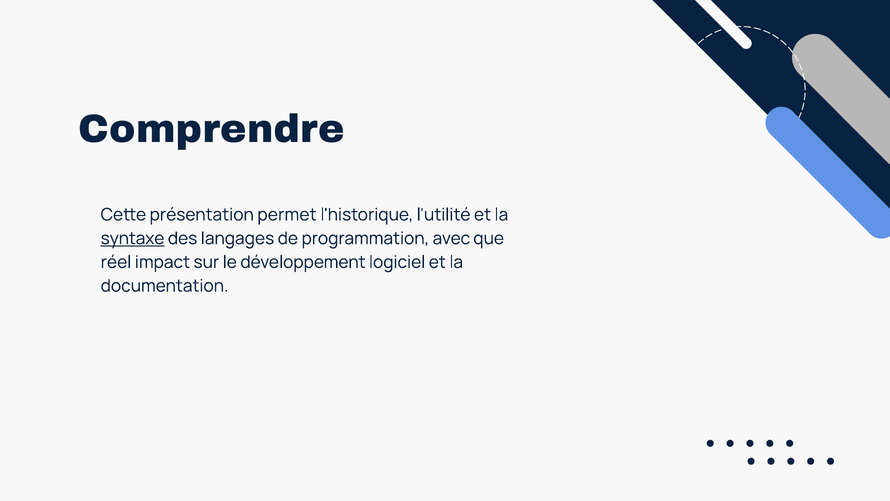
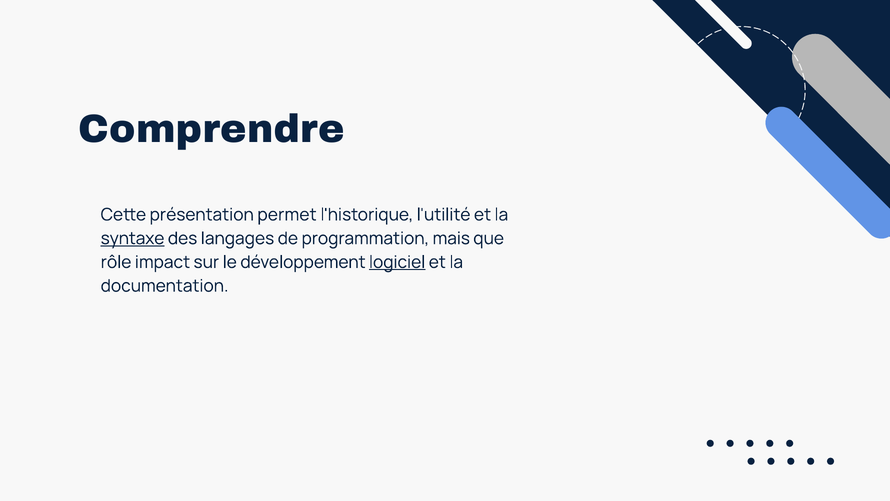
avec: avec -> mais (451, 238)
réel: réel -> rôle (116, 262)
logiciel underline: none -> present (397, 262)
